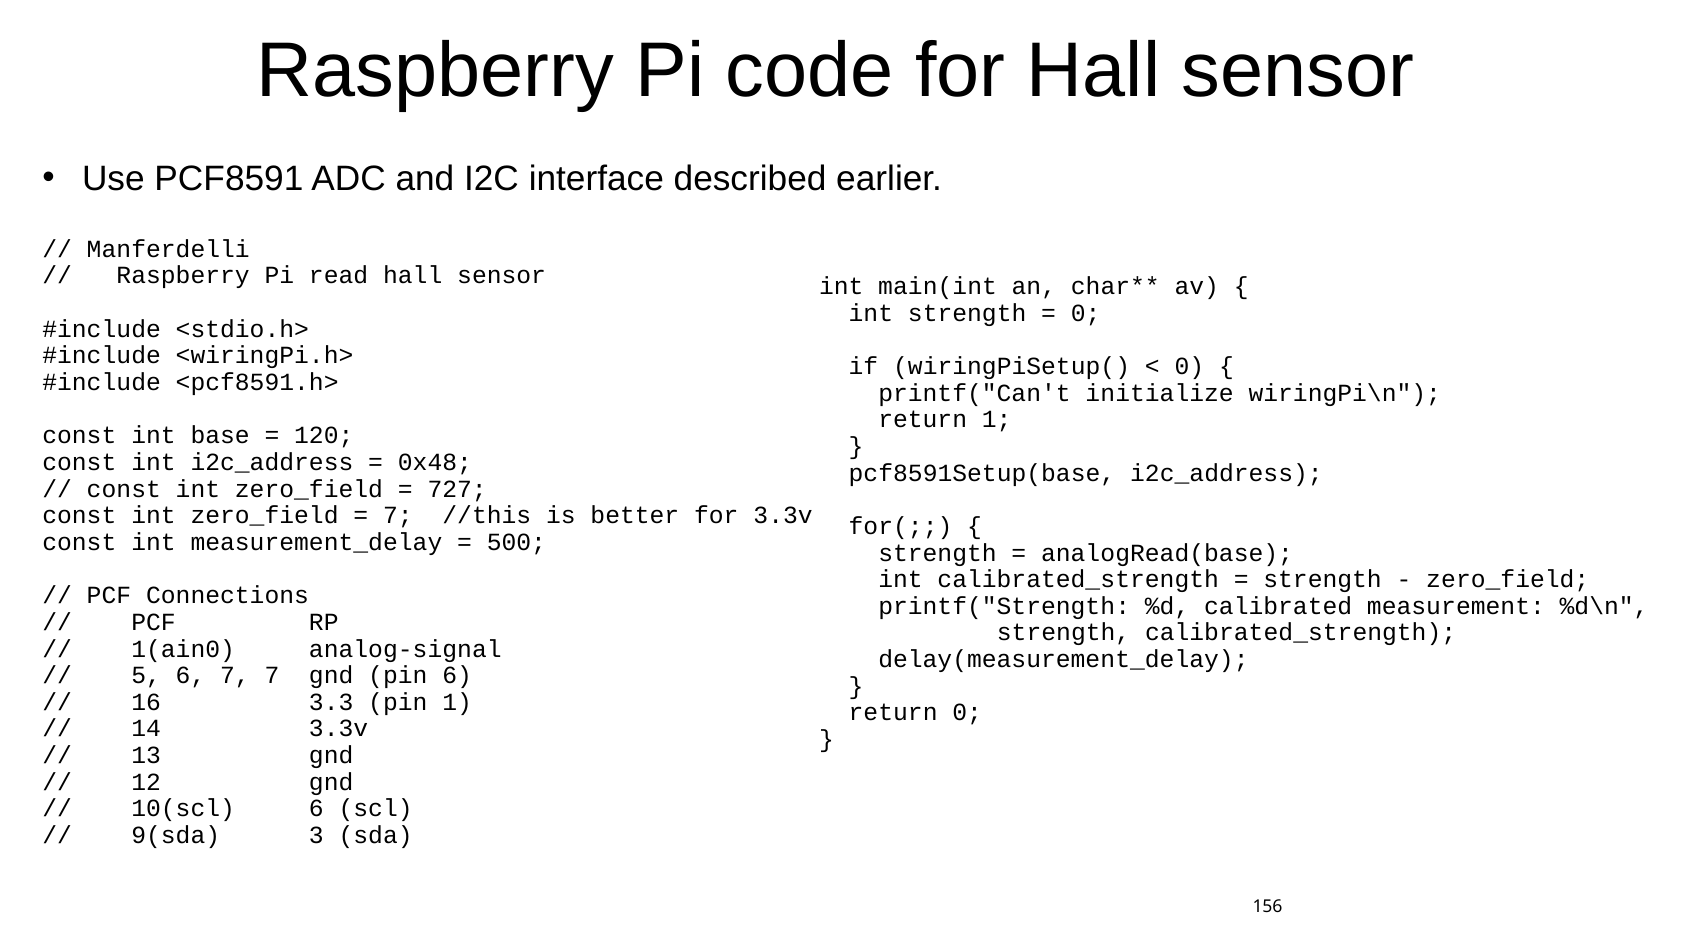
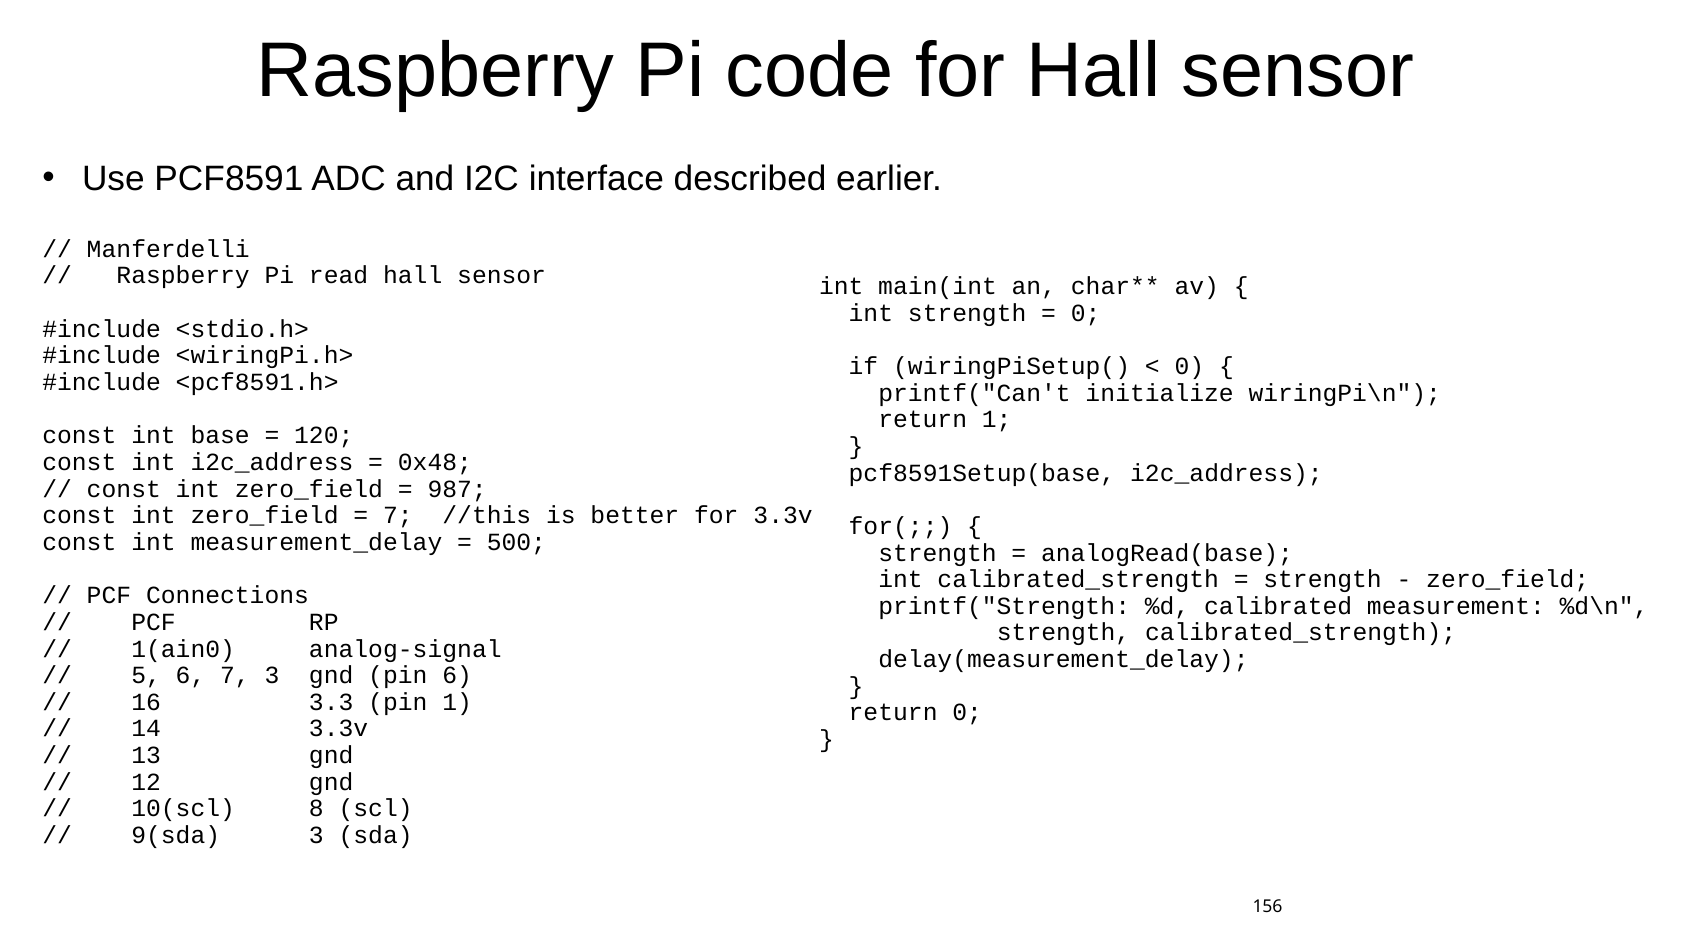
727: 727 -> 987 (457, 489)
7 7: 7 -> 3 (272, 675)
10(scl 6: 6 -> 8 (316, 808)
